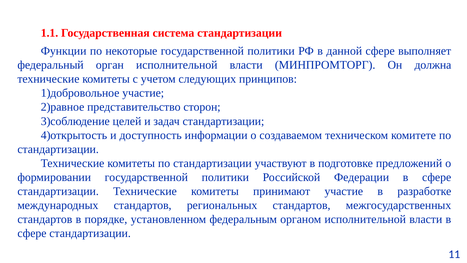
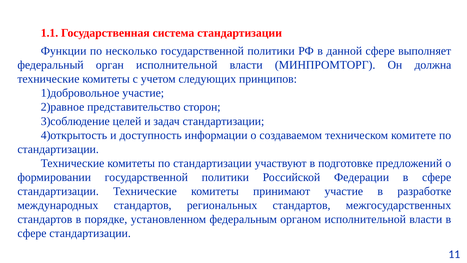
некоторые: некоторые -> несколько (131, 51)
